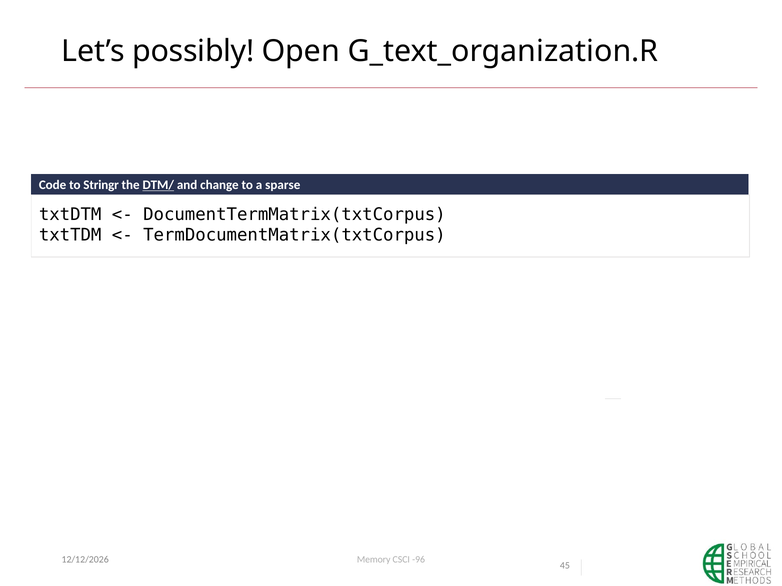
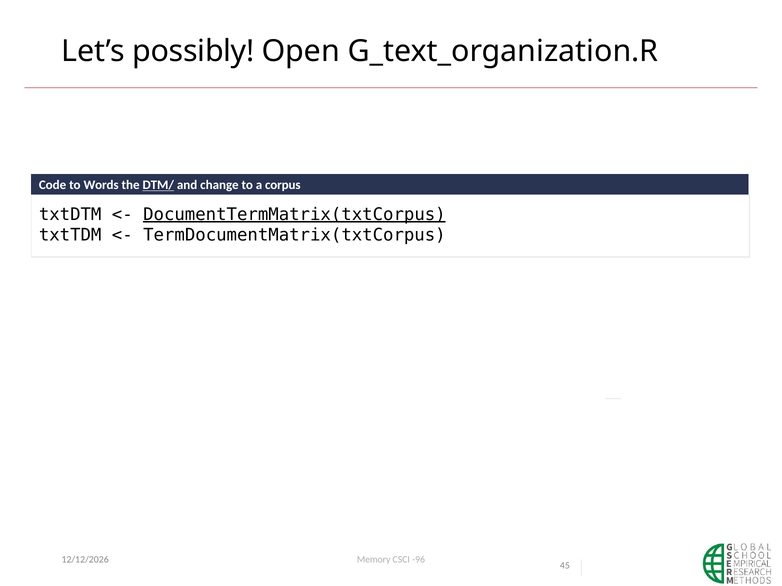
Stringr: Stringr -> Words (101, 185)
sparse: sparse -> corpus (283, 185)
DocumentTermMatrix(txtCorpus underline: none -> present (294, 214)
